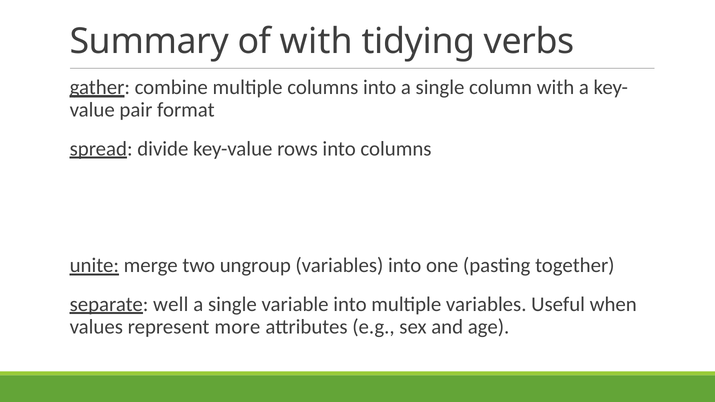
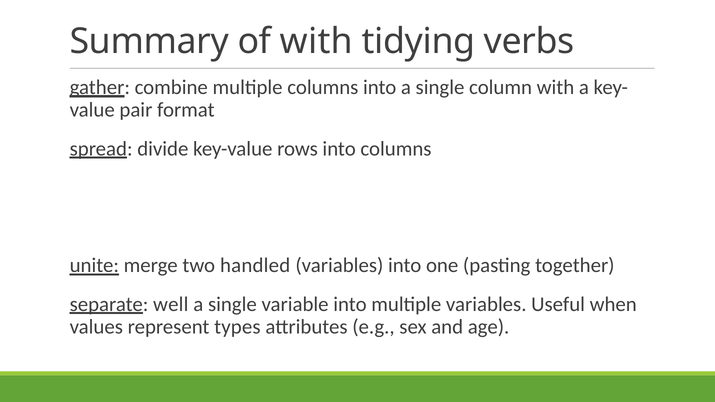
ungroup: ungroup -> handled (255, 265)
more: more -> types (237, 327)
